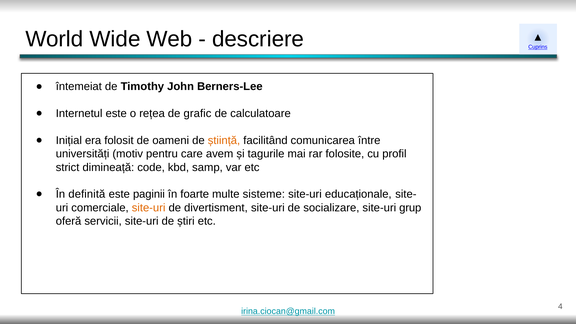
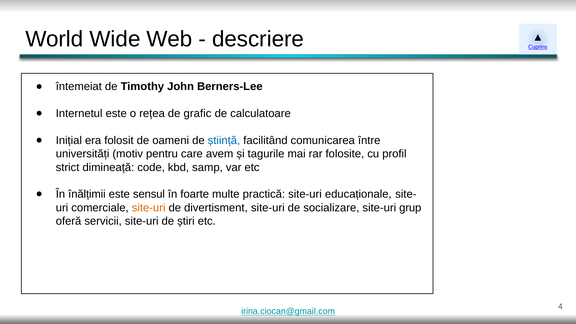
știință colour: orange -> blue (224, 140)
definită: definită -> înălțimii (87, 194)
paginii: paginii -> sensul (149, 194)
sisteme: sisteme -> practică (264, 194)
